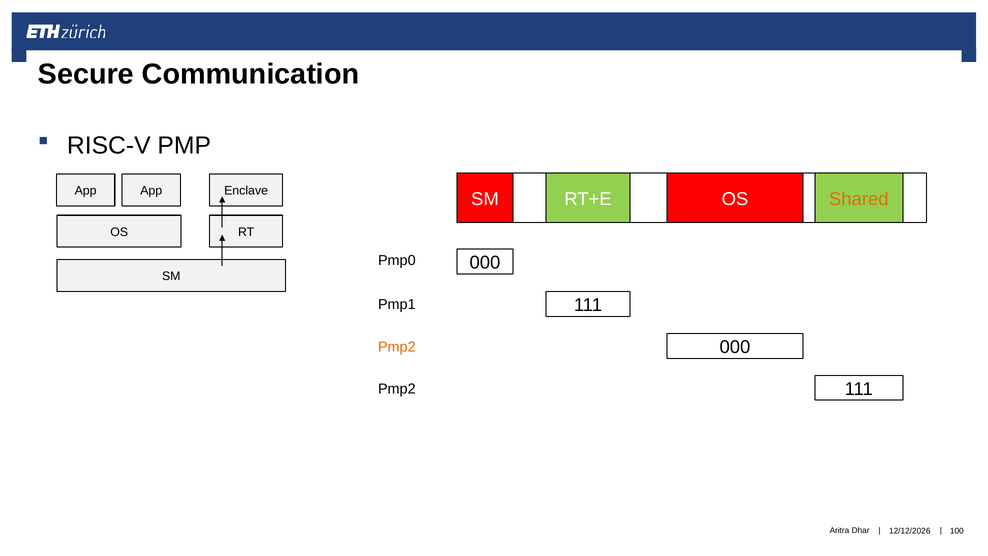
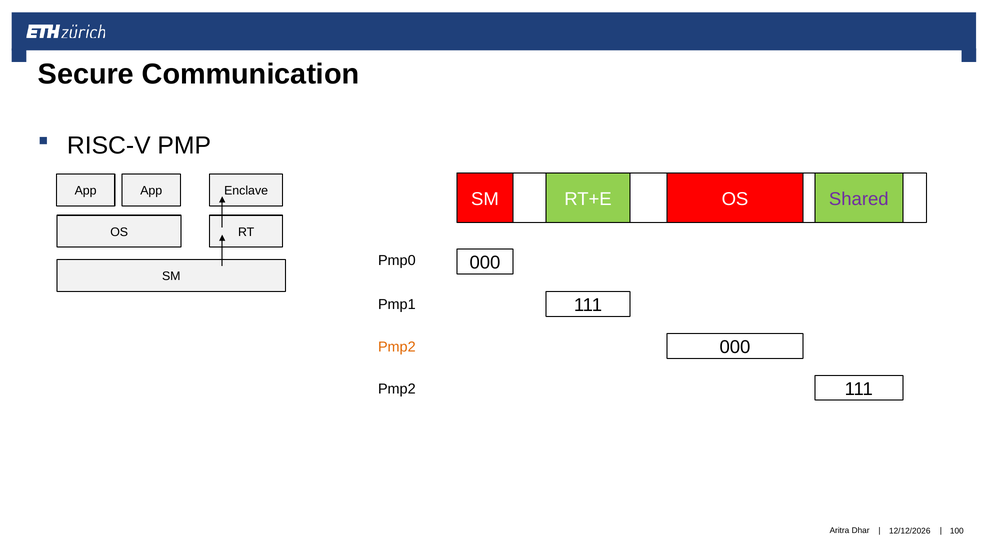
Shared colour: orange -> purple (859, 199)
